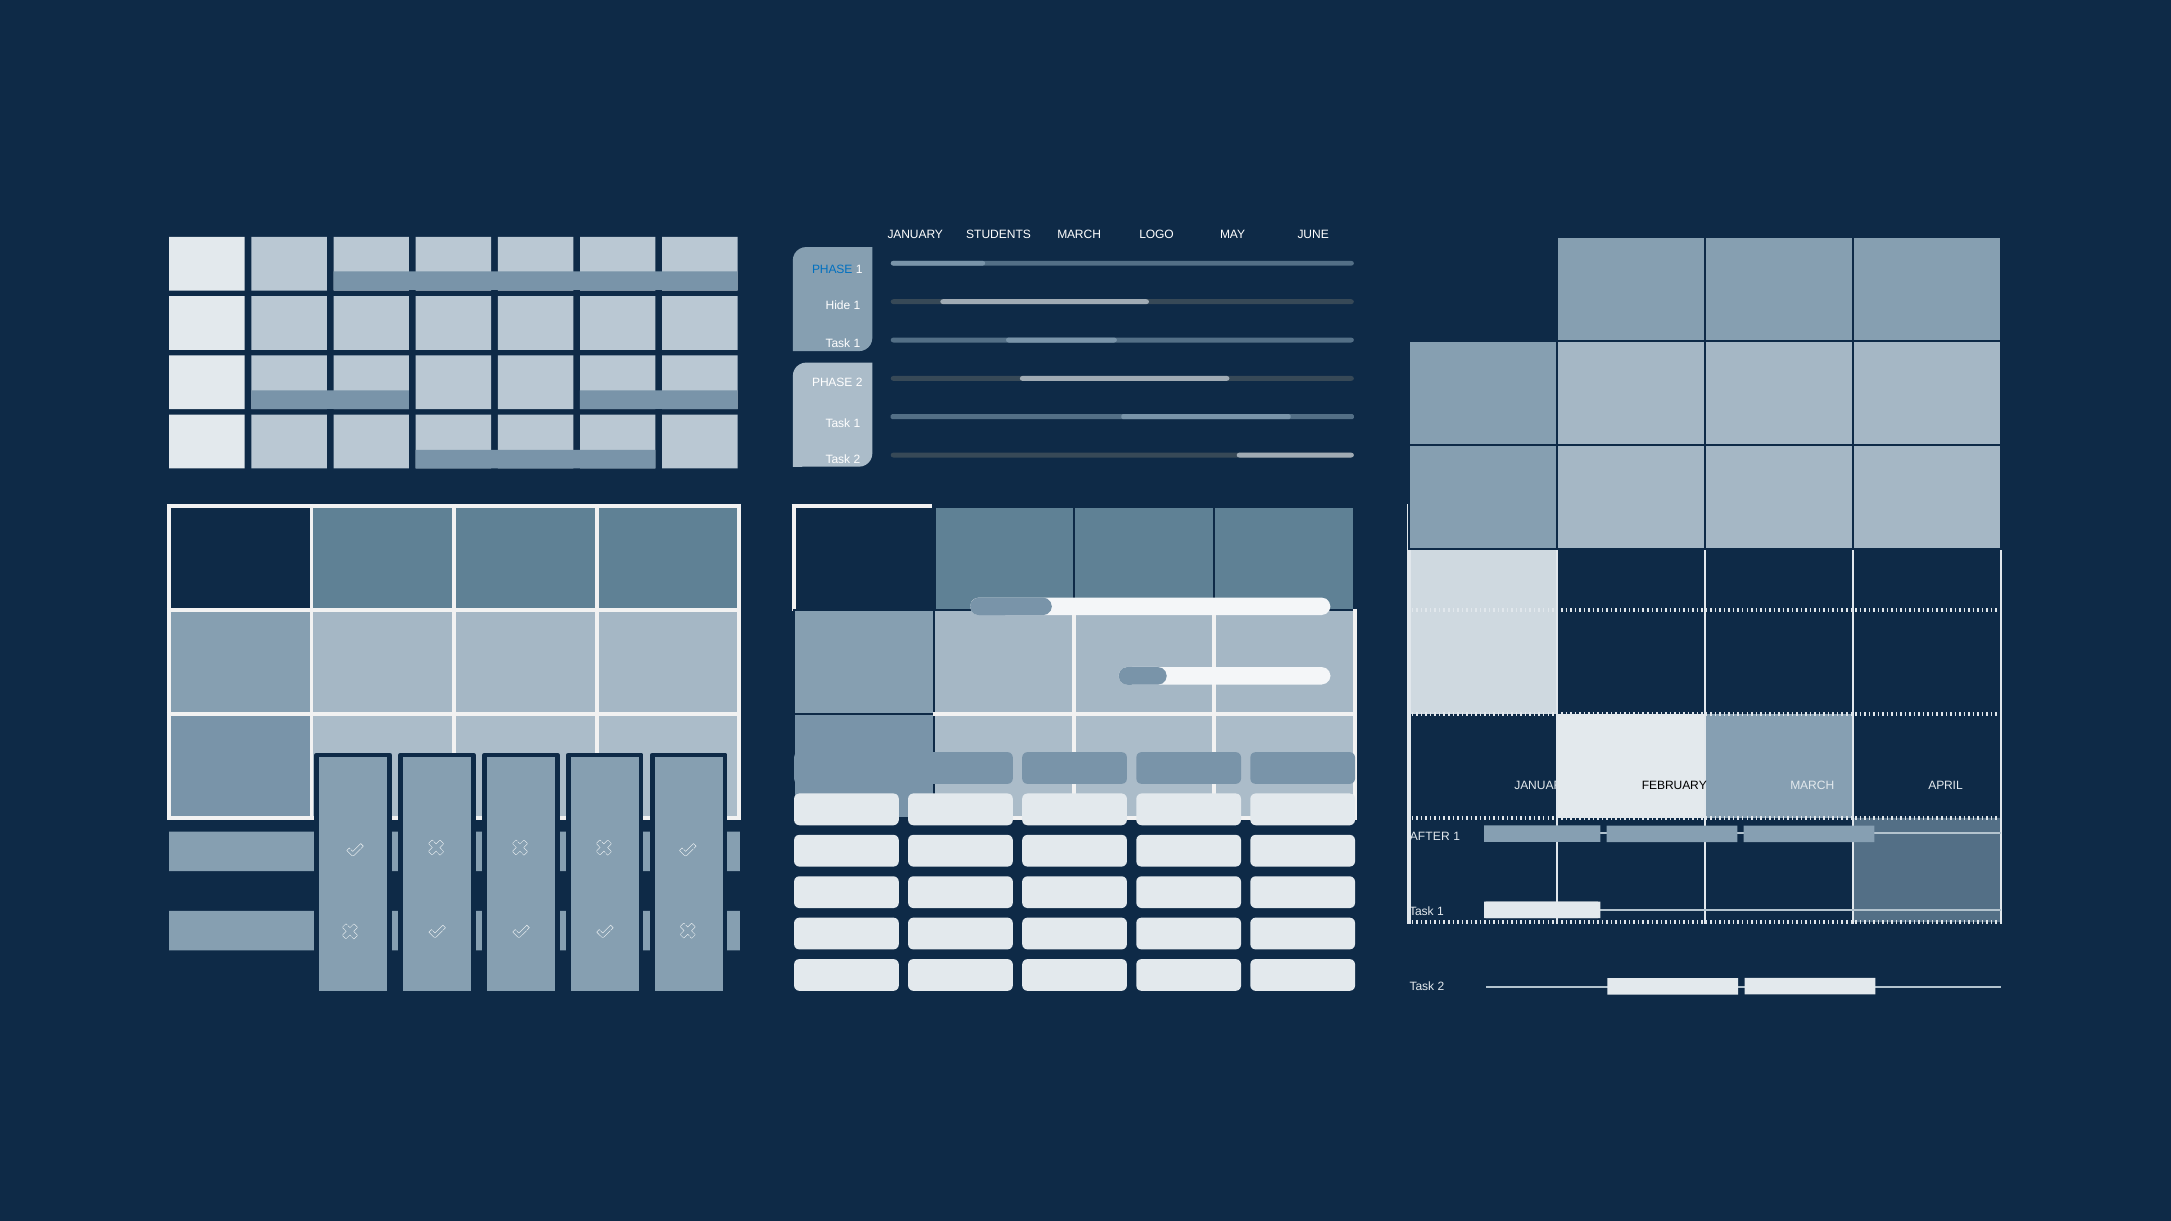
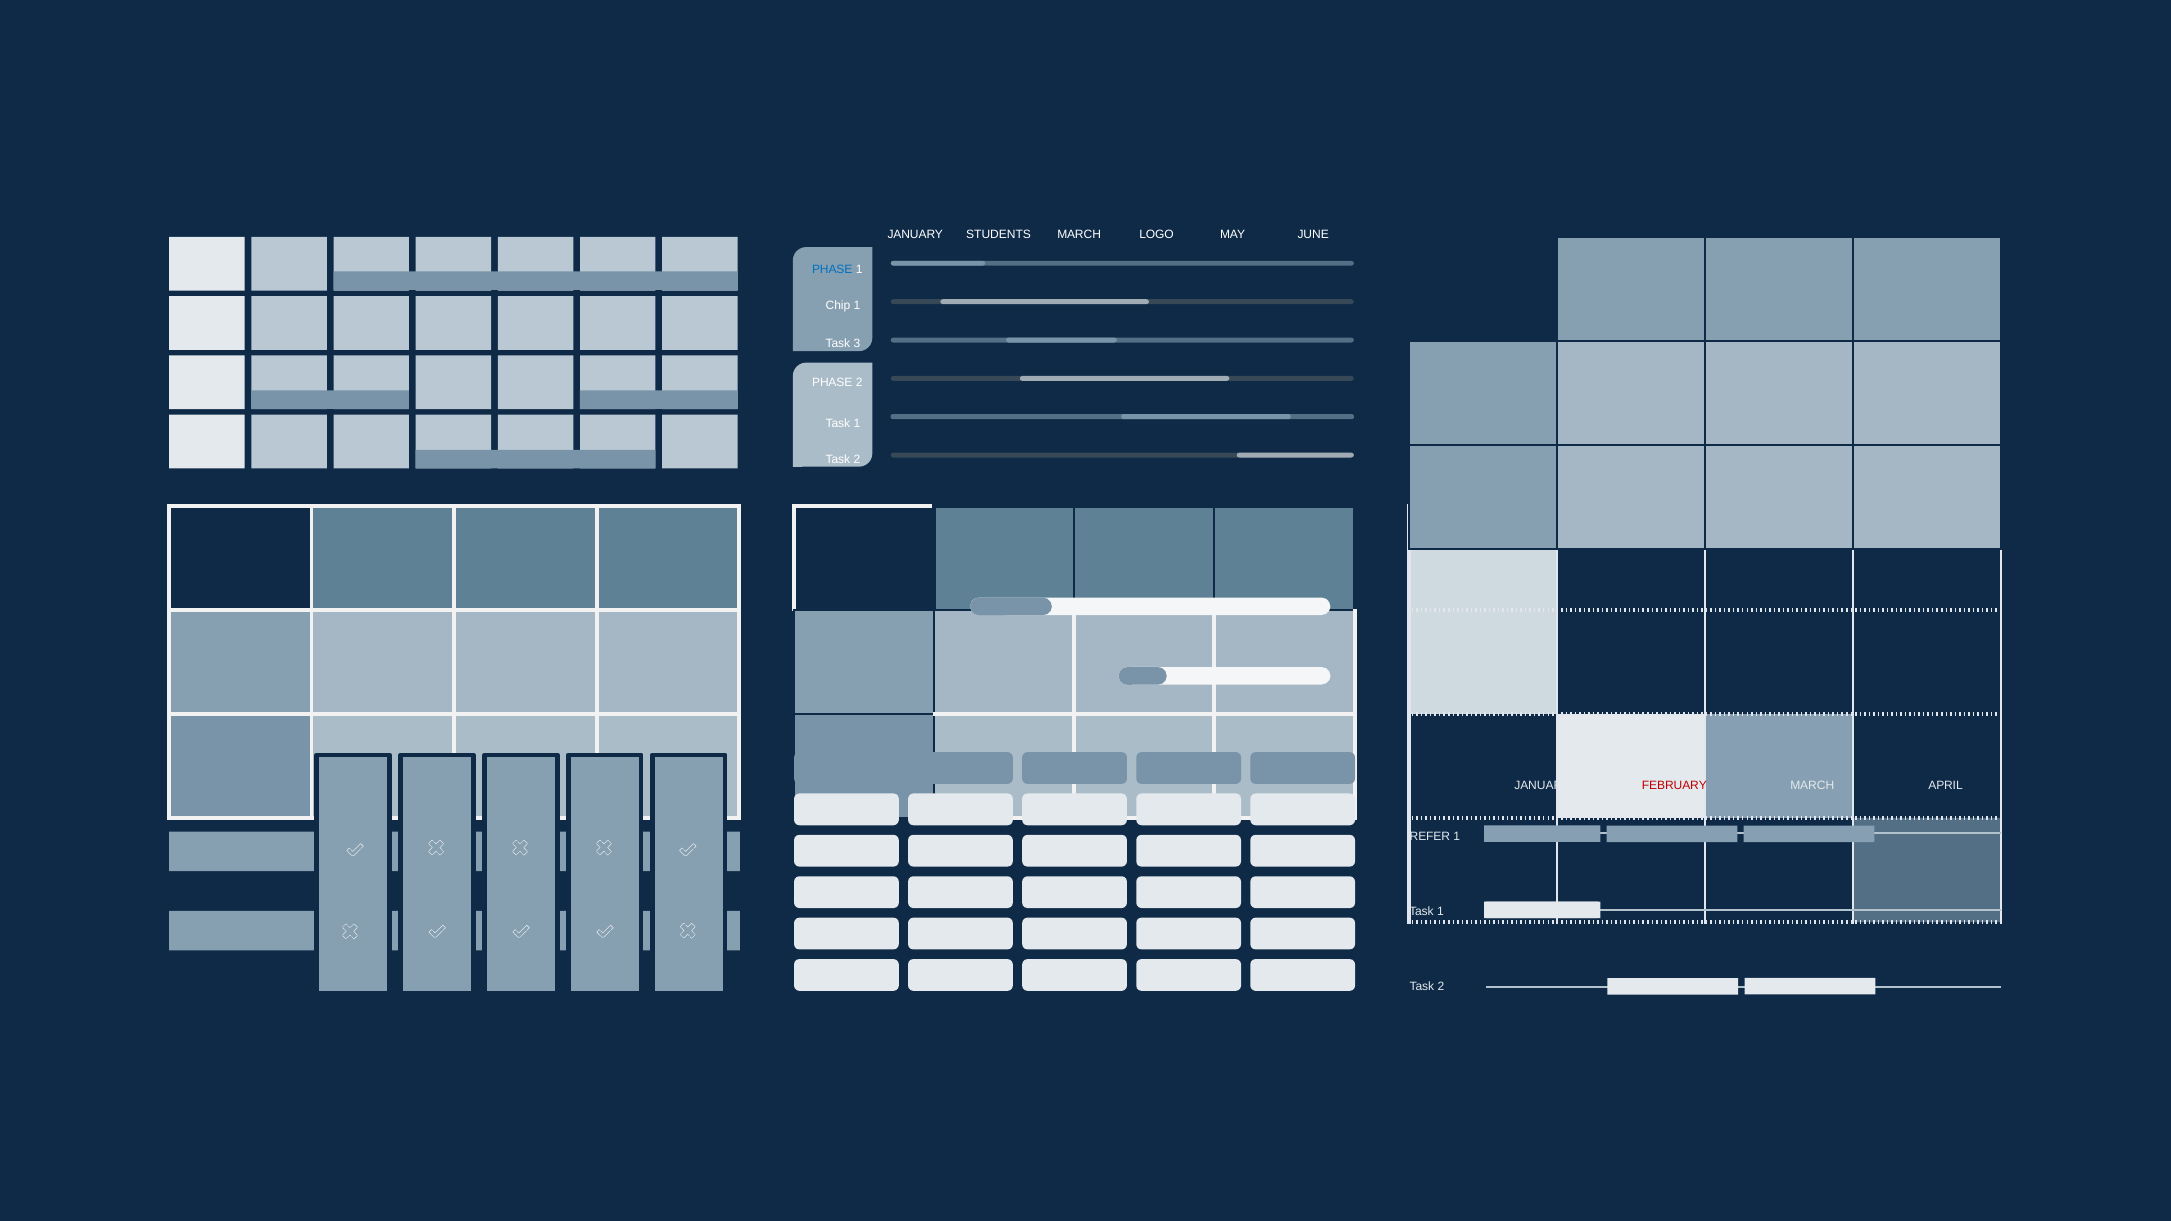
Hide: Hide -> Chip (838, 306)
1: 1 -> 3 (857, 344)
FEBRUARY colour: black -> red (1674, 786)
AFTER: AFTER -> REFER (1430, 836)
